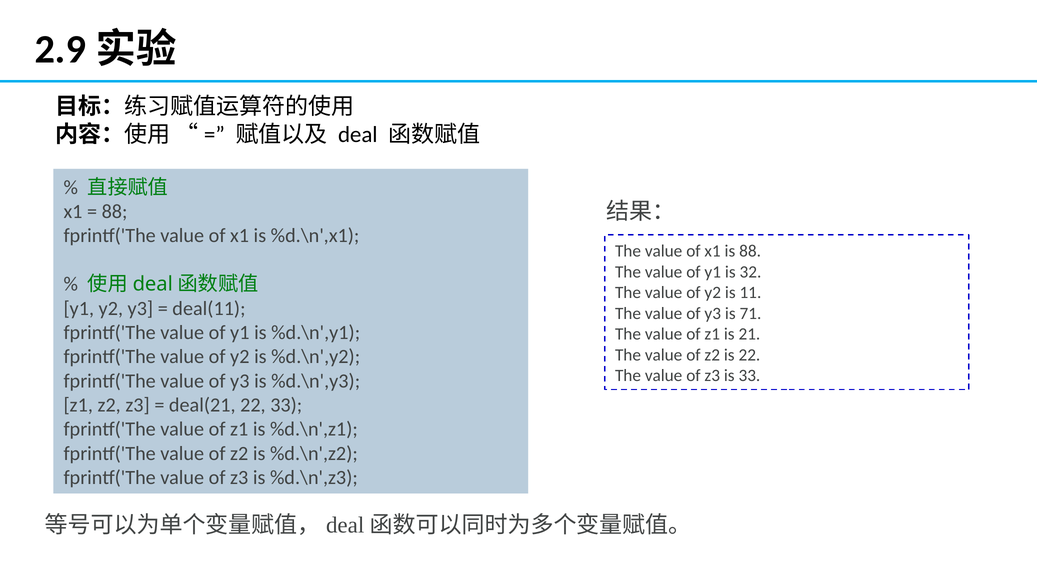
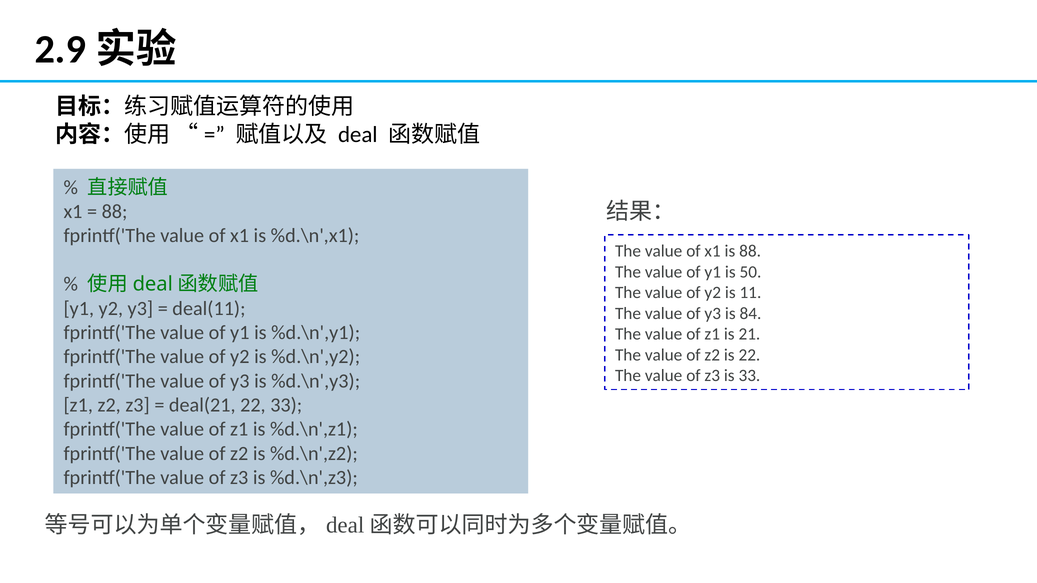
32: 32 -> 50 (750, 272)
71: 71 -> 84 (750, 314)
